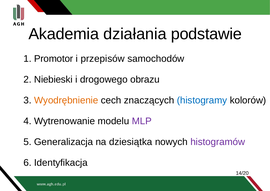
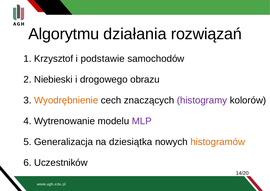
Akademia: Akademia -> Algorytmu (64, 34)
podstawie: podstawie -> rozwiązań (206, 34)
Promotor: Promotor -> Krzysztof (54, 59)
przepisów: przepisów -> podstawie (103, 59)
histogramy colour: blue -> purple (202, 100)
histogramów colour: purple -> orange (218, 142)
Identyfikacja: Identyfikacja -> Uczestników (61, 163)
